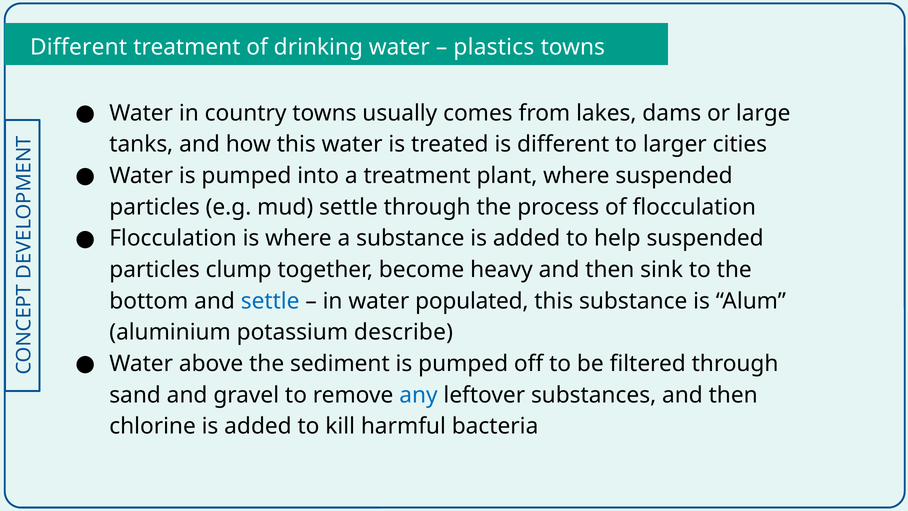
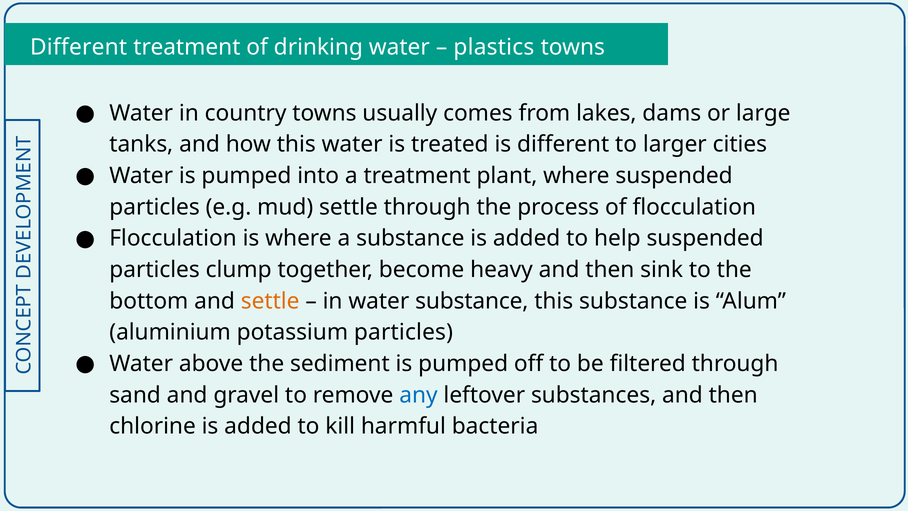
settle colour: blue -> orange (270, 301)
water populated: populated -> substance (472, 301)
potassium describe: describe -> particles (403, 332)
